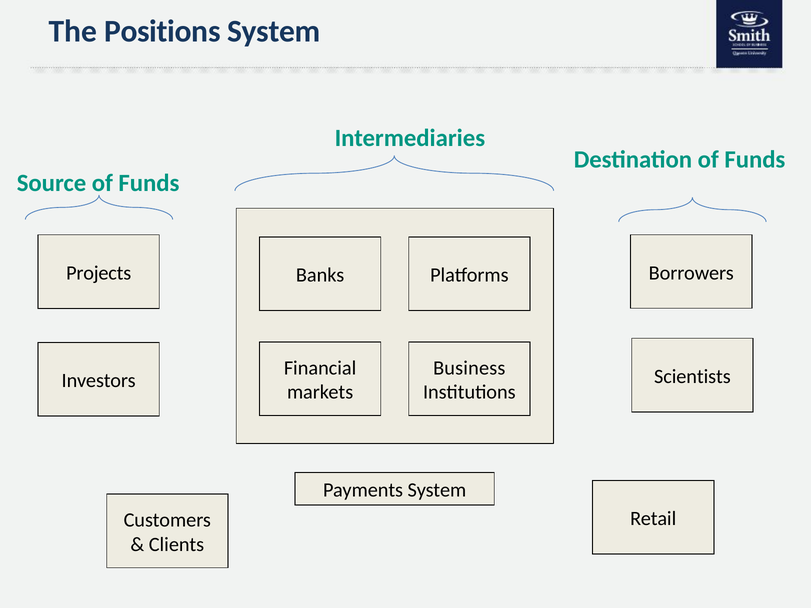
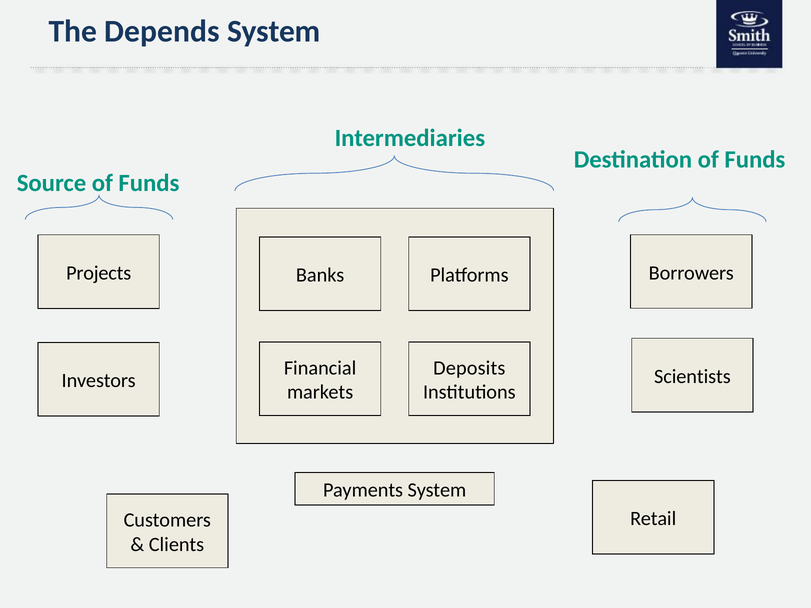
Positions: Positions -> Depends (162, 31)
Business: Business -> Deposits (469, 368)
